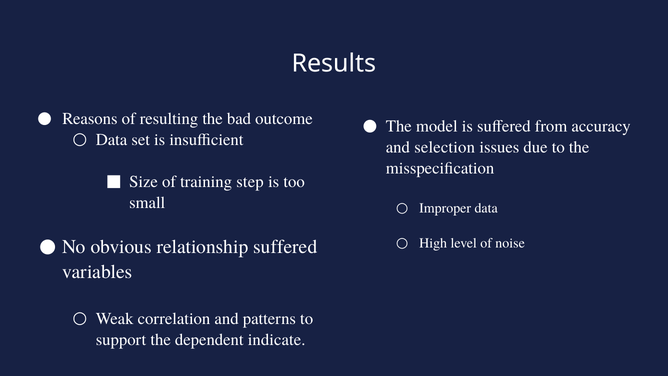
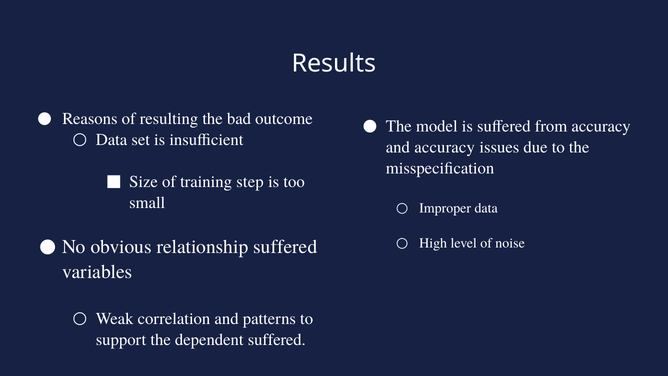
and selection: selection -> accuracy (445, 147)
dependent indicate: indicate -> suffered (277, 340)
